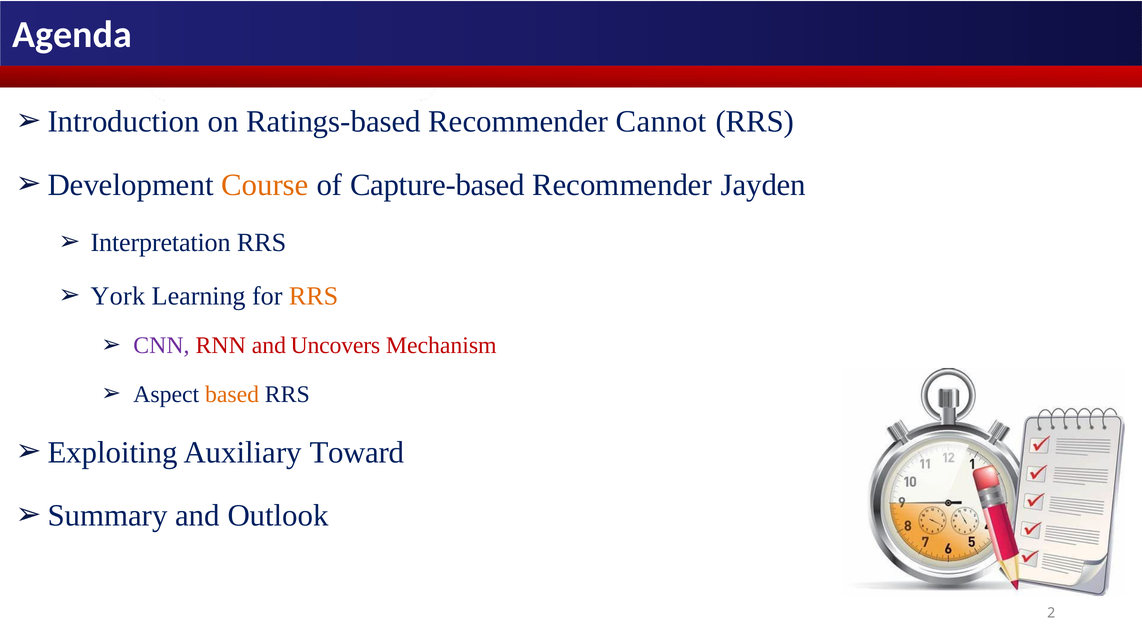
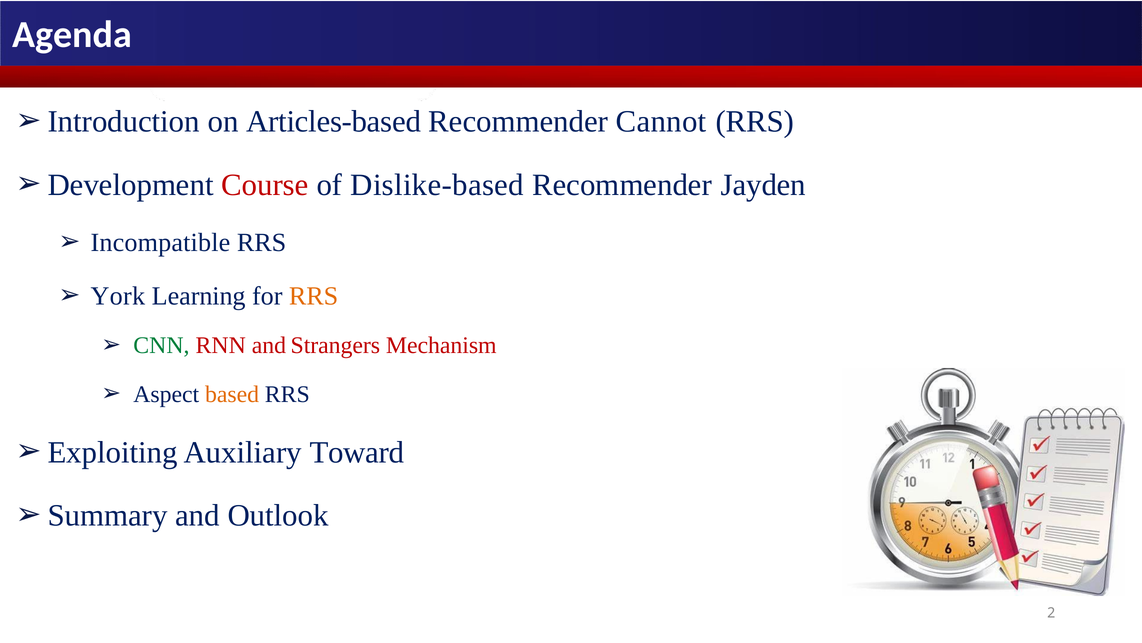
Ratings-based: Ratings-based -> Articles-based (334, 122)
Course colour: orange -> red (265, 185)
Capture-based: Capture-based -> Dislike-based (437, 185)
Interpretation: Interpretation -> Incompatible (160, 242)
CNN colour: purple -> green (161, 345)
Uncovers: Uncovers -> Strangers (335, 345)
